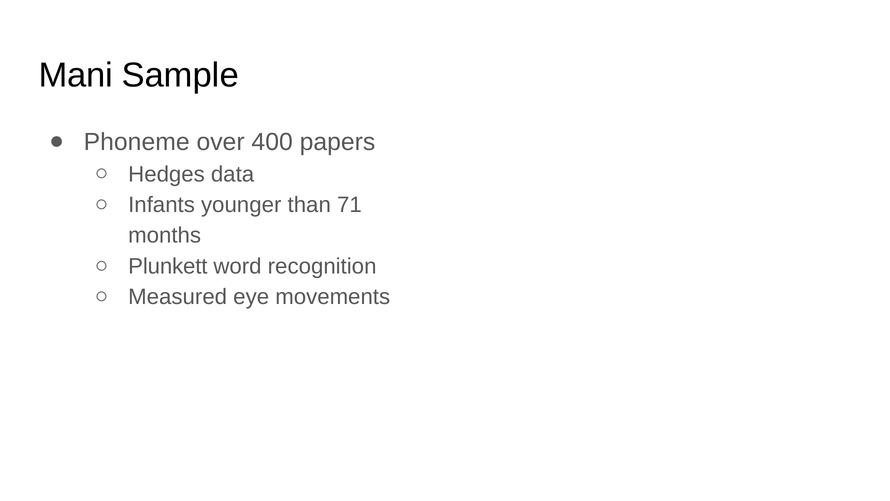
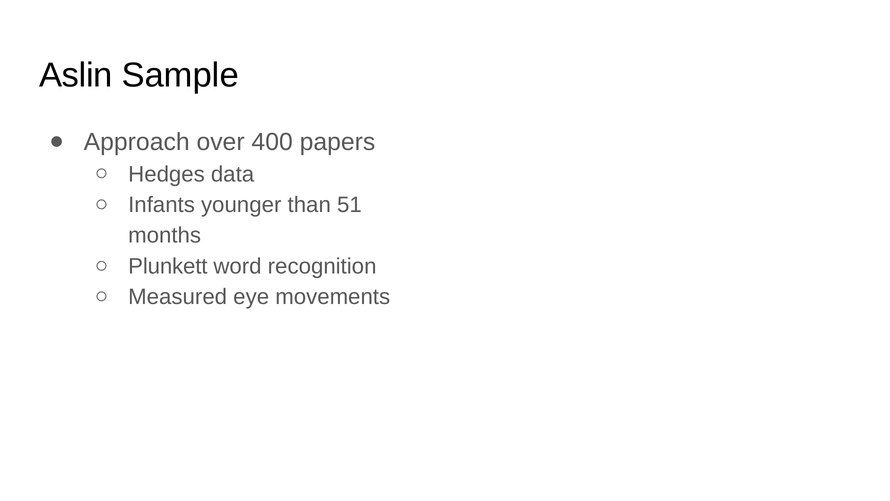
Mani: Mani -> Aslin (76, 75)
Phoneme: Phoneme -> Approach (137, 142)
71: 71 -> 51 (349, 205)
